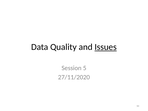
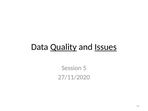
Quality underline: none -> present (63, 47)
